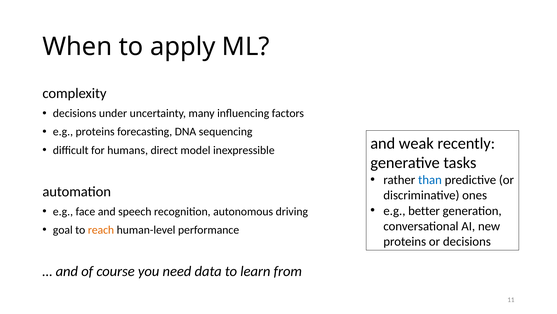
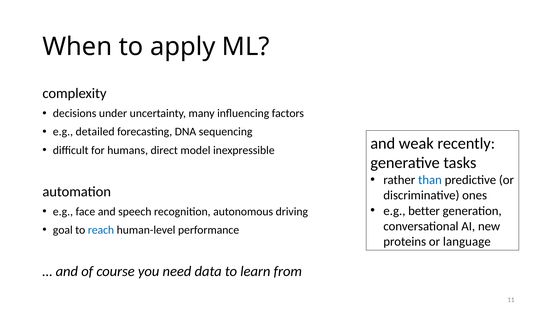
e.g proteins: proteins -> detailed (95, 131)
reach colour: orange -> blue (101, 229)
or decisions: decisions -> language (467, 241)
